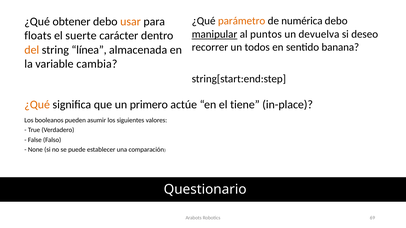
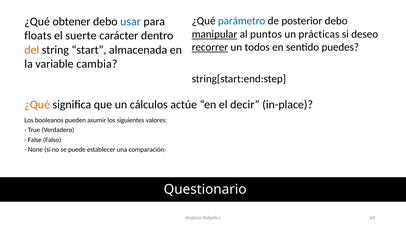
parámetro colour: orange -> blue (242, 21)
numérica: numérica -> posterior (302, 21)
usar colour: orange -> blue (131, 22)
devuelva: devuelva -> prácticas (319, 34)
recorrer underline: none -> present (210, 47)
banana: banana -> puedes (340, 47)
línea: línea -> start (89, 50)
primero: primero -> cálculos (149, 105)
tiene: tiene -> decir (245, 105)
